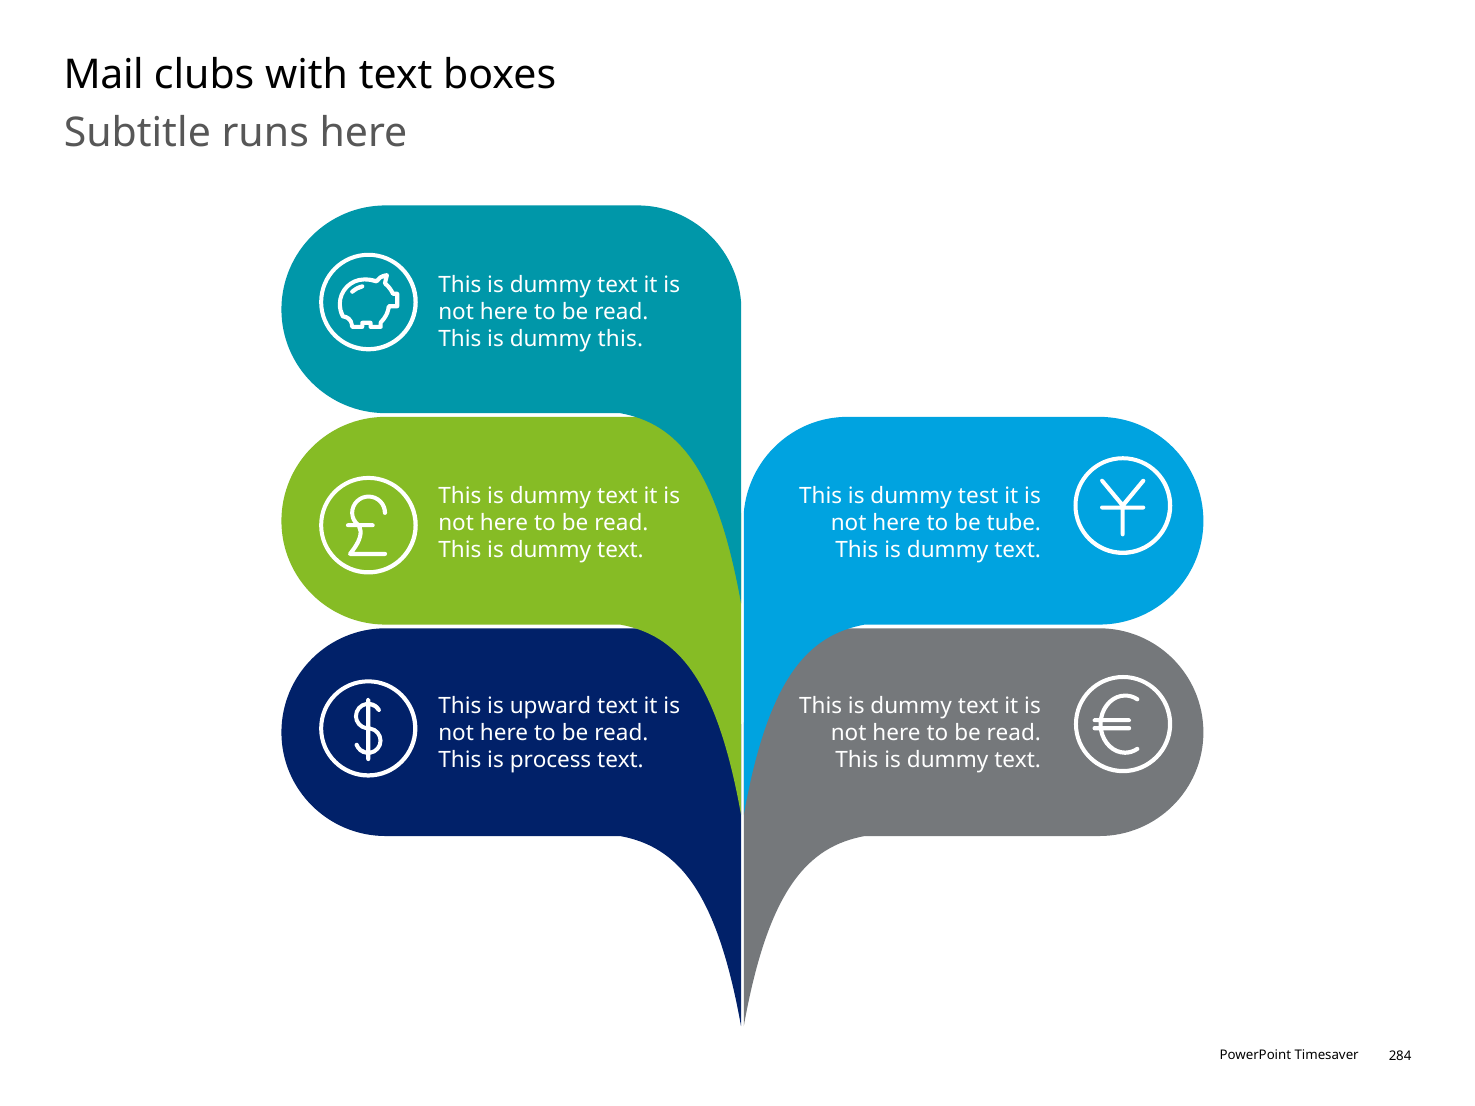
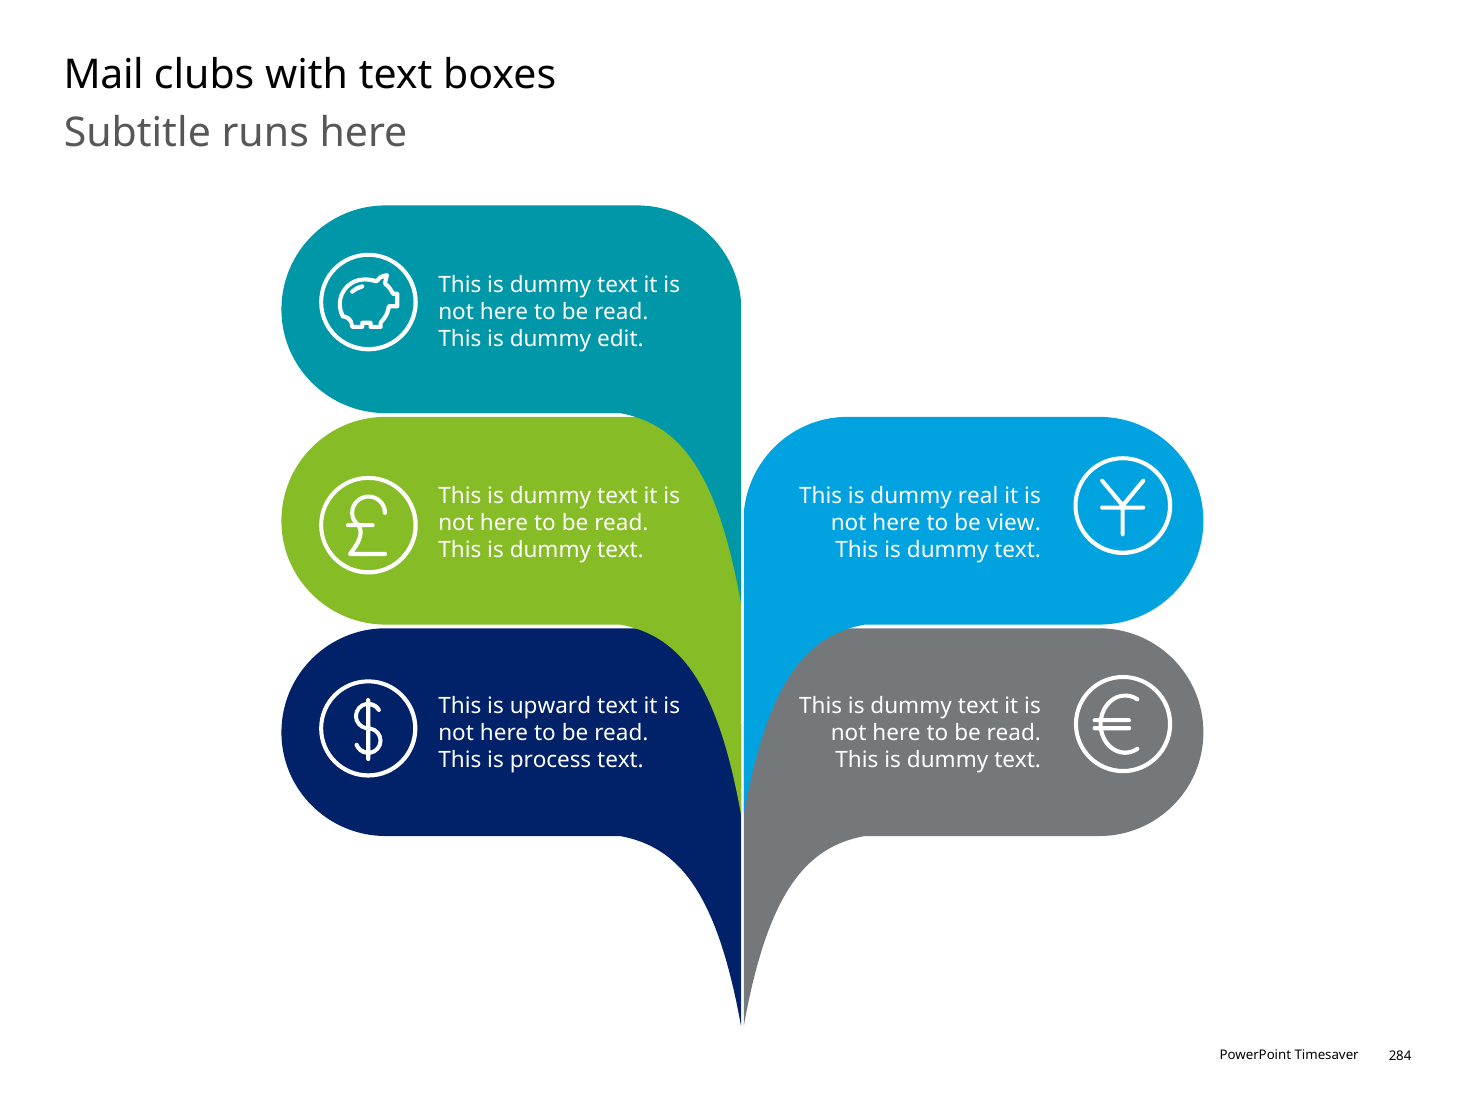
dummy this: this -> edit (620, 339)
test: test -> real (978, 496)
tube: tube -> view (1014, 523)
